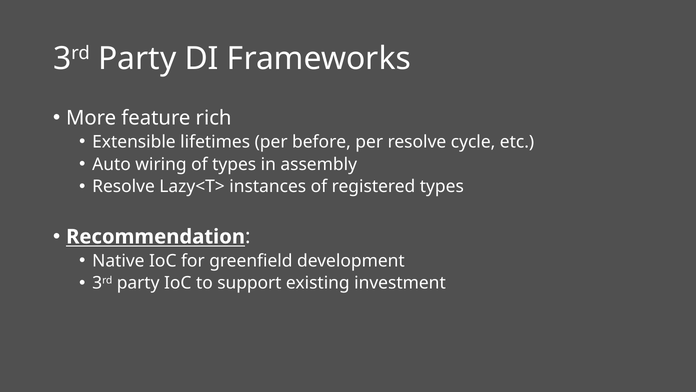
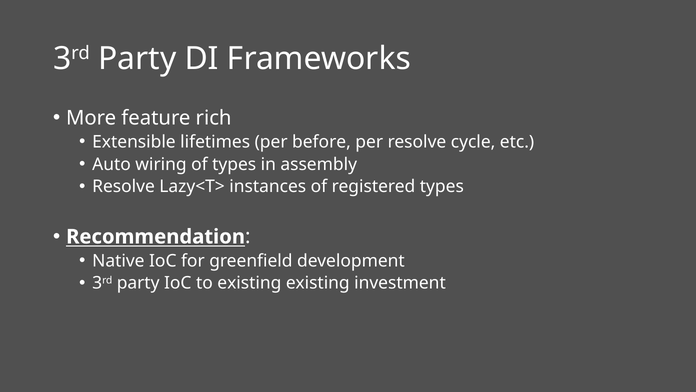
to support: support -> existing (249, 283)
